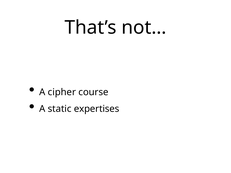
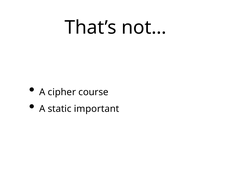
expertises: expertises -> important (97, 109)
